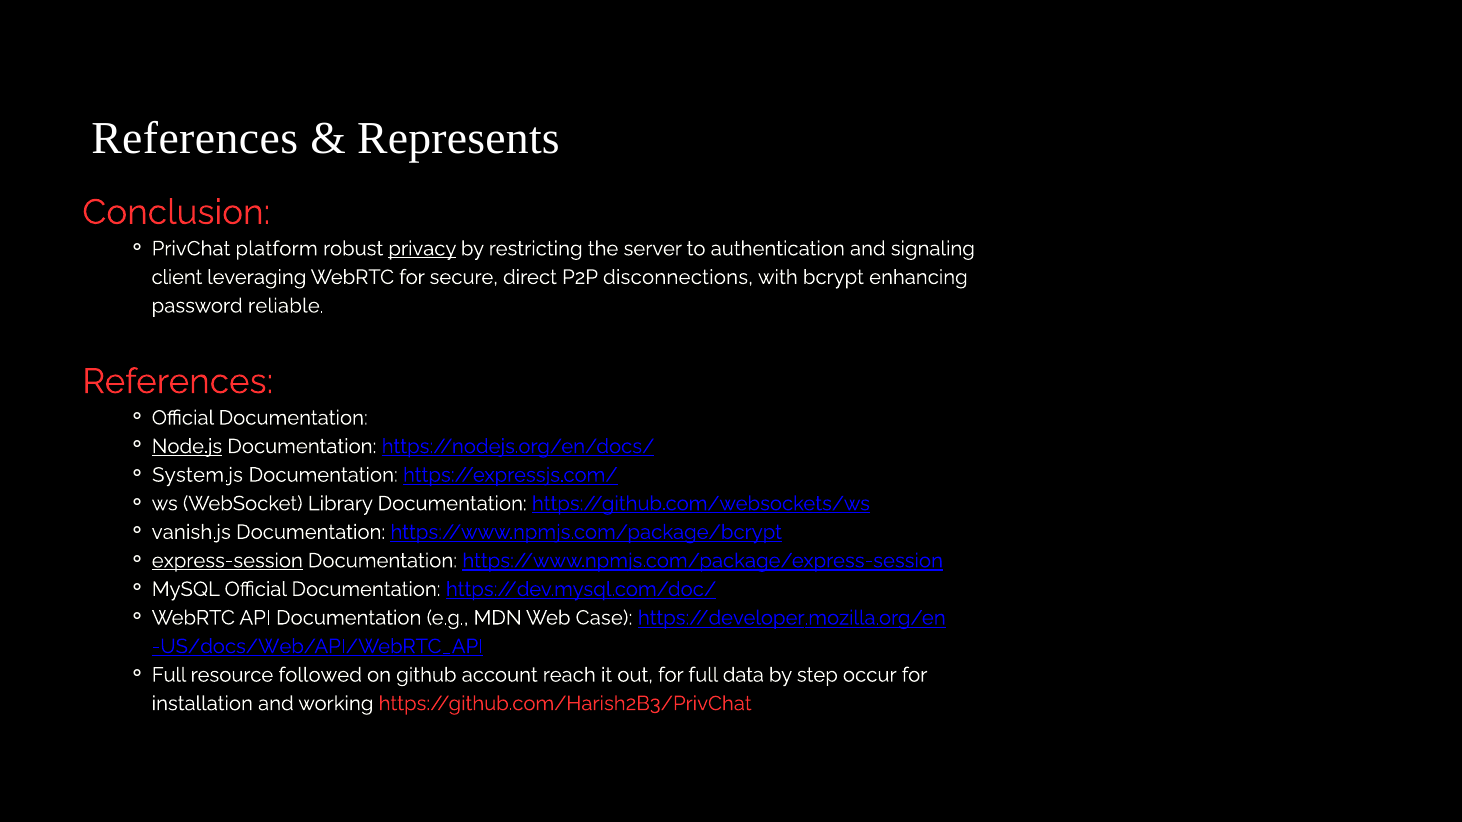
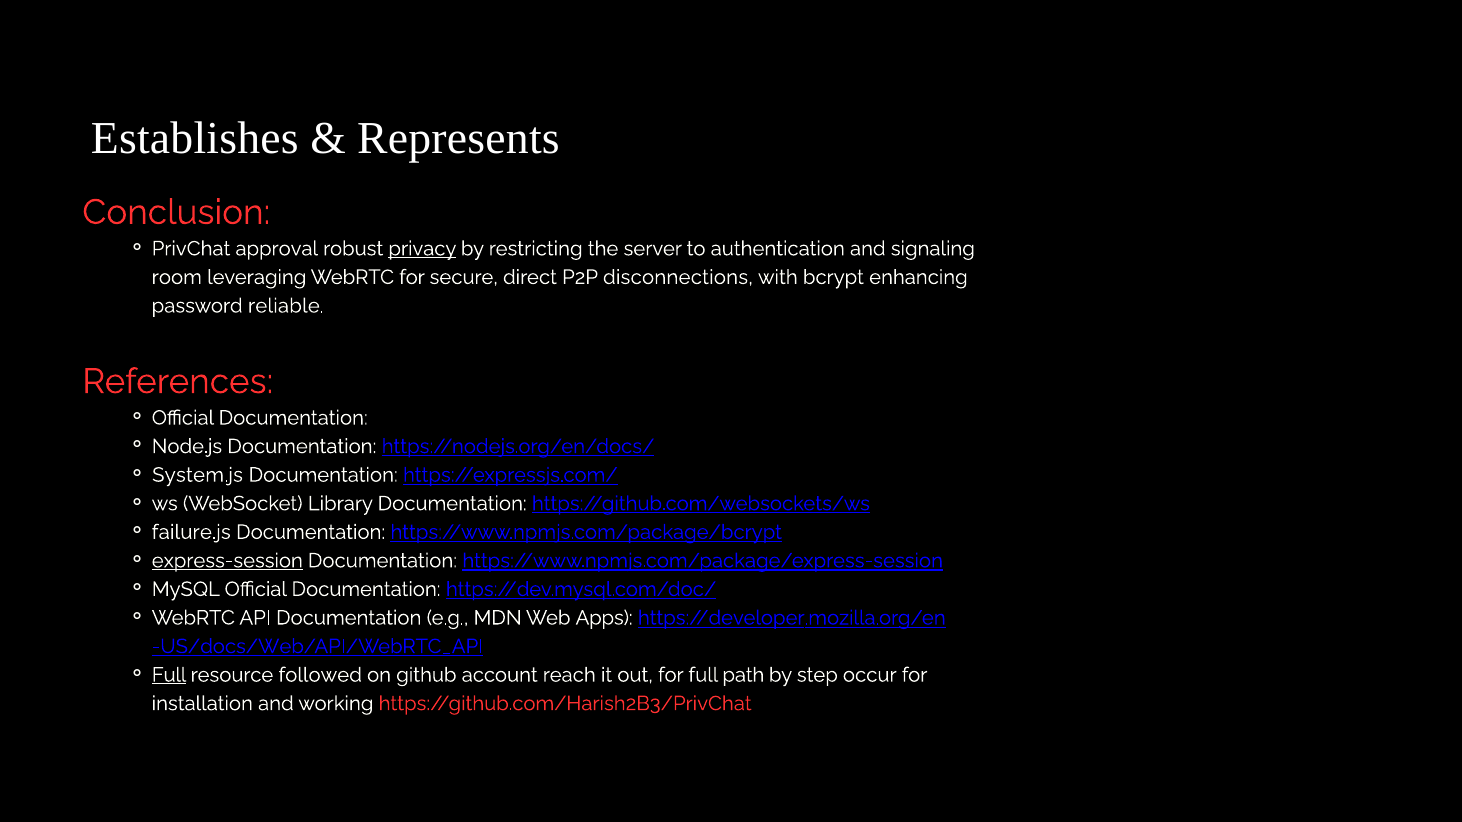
References: References -> Establishes (195, 138)
platform: platform -> approval (277, 249)
client: client -> room (177, 277)
Node.js underline: present -> none (187, 447)
vanish.js: vanish.js -> failure.js (191, 532)
Case: Case -> Apps (604, 618)
Full underline: none -> present (169, 675)
data: data -> path (743, 675)
